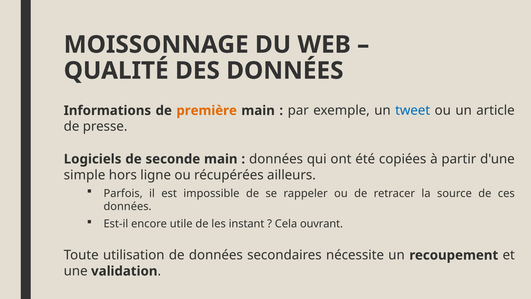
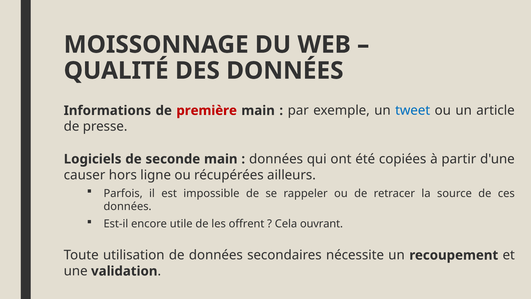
première colour: orange -> red (207, 110)
simple: simple -> causer (85, 175)
instant: instant -> offrent (247, 224)
